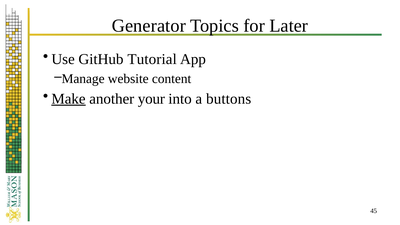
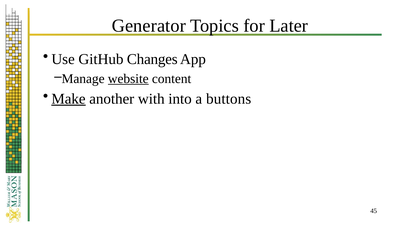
Tutorial: Tutorial -> Changes (152, 59)
website underline: none -> present (128, 79)
your: your -> with (151, 99)
